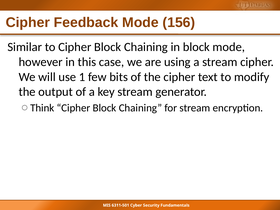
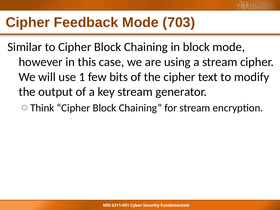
156: 156 -> 703 (179, 23)
